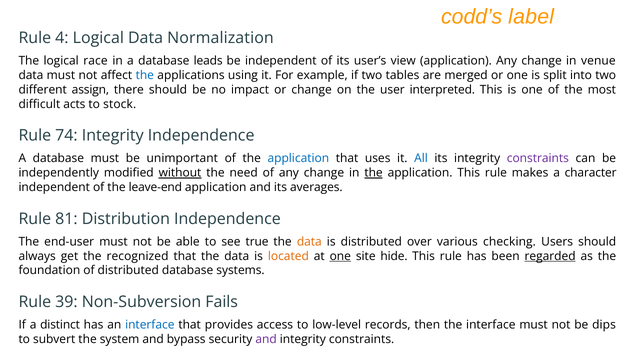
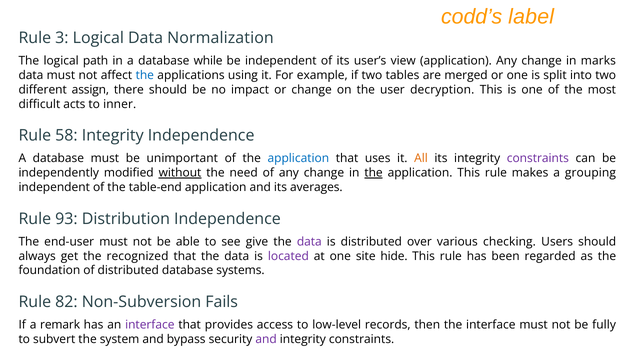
4: 4 -> 3 (62, 38)
race: race -> path (96, 61)
leads: leads -> while (208, 61)
venue: venue -> marks (598, 61)
interpreted: interpreted -> decryption (442, 90)
stock: stock -> inner (120, 104)
74: 74 -> 58 (66, 135)
All colour: blue -> orange (421, 158)
character: character -> grouping (590, 173)
leave-end: leave-end -> table-end (155, 187)
81: 81 -> 93 (66, 218)
true: true -> give (257, 241)
data colour: orange -> purple (309, 241)
located colour: orange -> purple (288, 256)
one underline: present -> none (340, 256)
regarded underline: present -> none (550, 256)
39: 39 -> 82 (66, 301)
distinct: distinct -> remark (60, 324)
interface colour: blue -> purple (150, 324)
dips: dips -> fully (604, 324)
